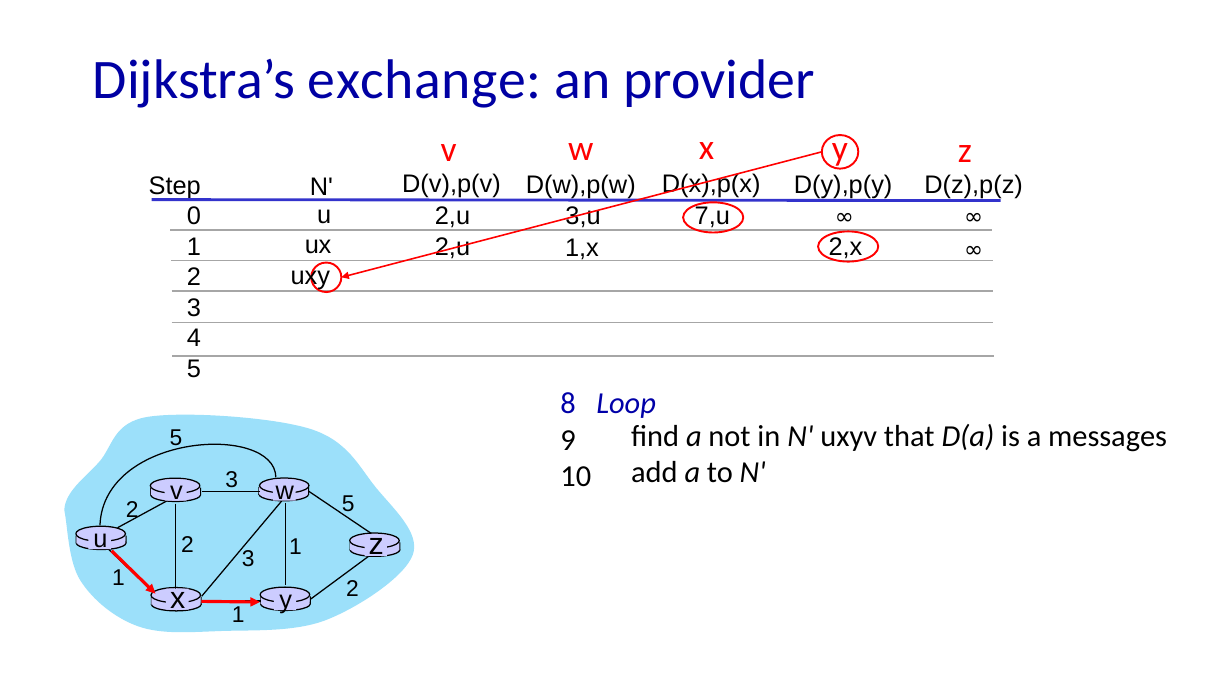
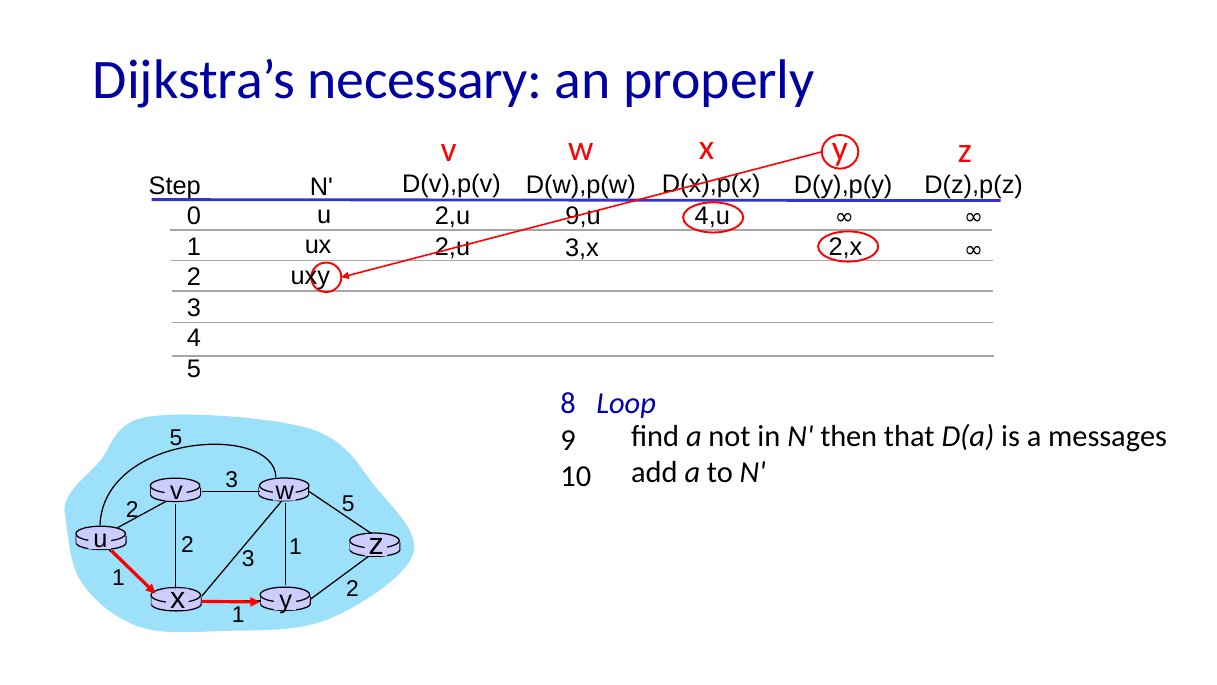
exchange: exchange -> necessary (425, 80)
provider: provider -> properly (719, 80)
3,u: 3,u -> 9,u (583, 216)
7,u: 7,u -> 4,u (712, 216)
1,x: 1,x -> 3,x (582, 248)
uxyv: uxyv -> then (849, 436)
